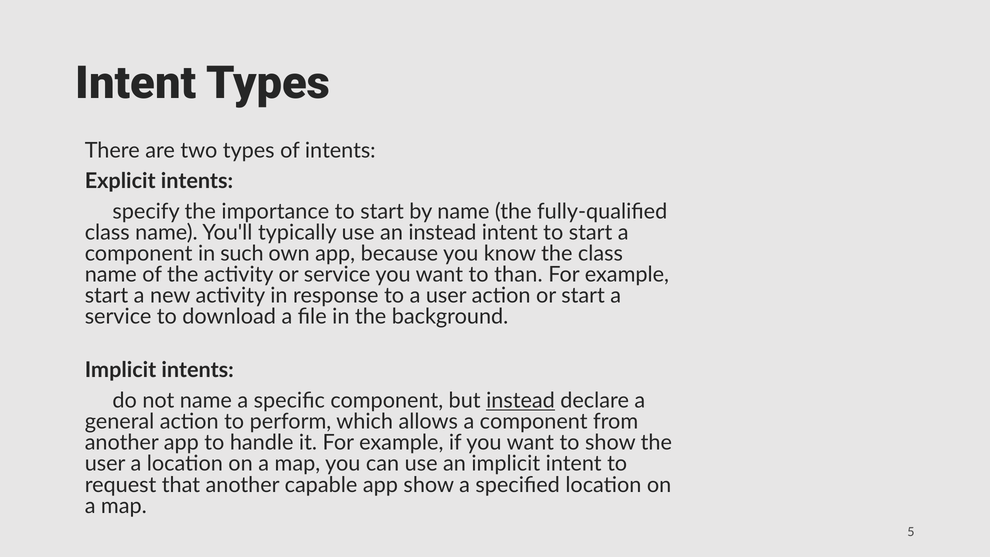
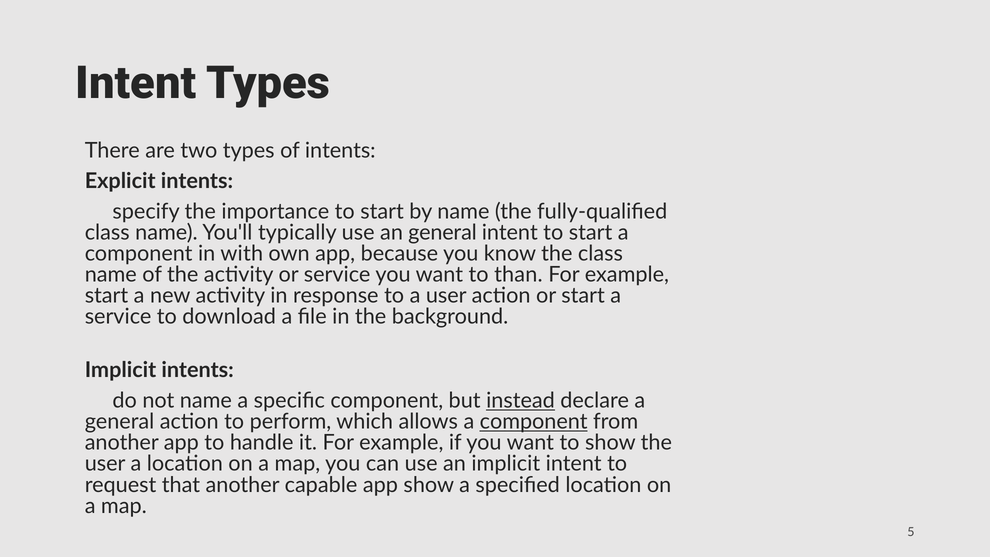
an instead: instead -> general (442, 232)
such: such -> with (242, 253)
component underline: none -> present (534, 422)
